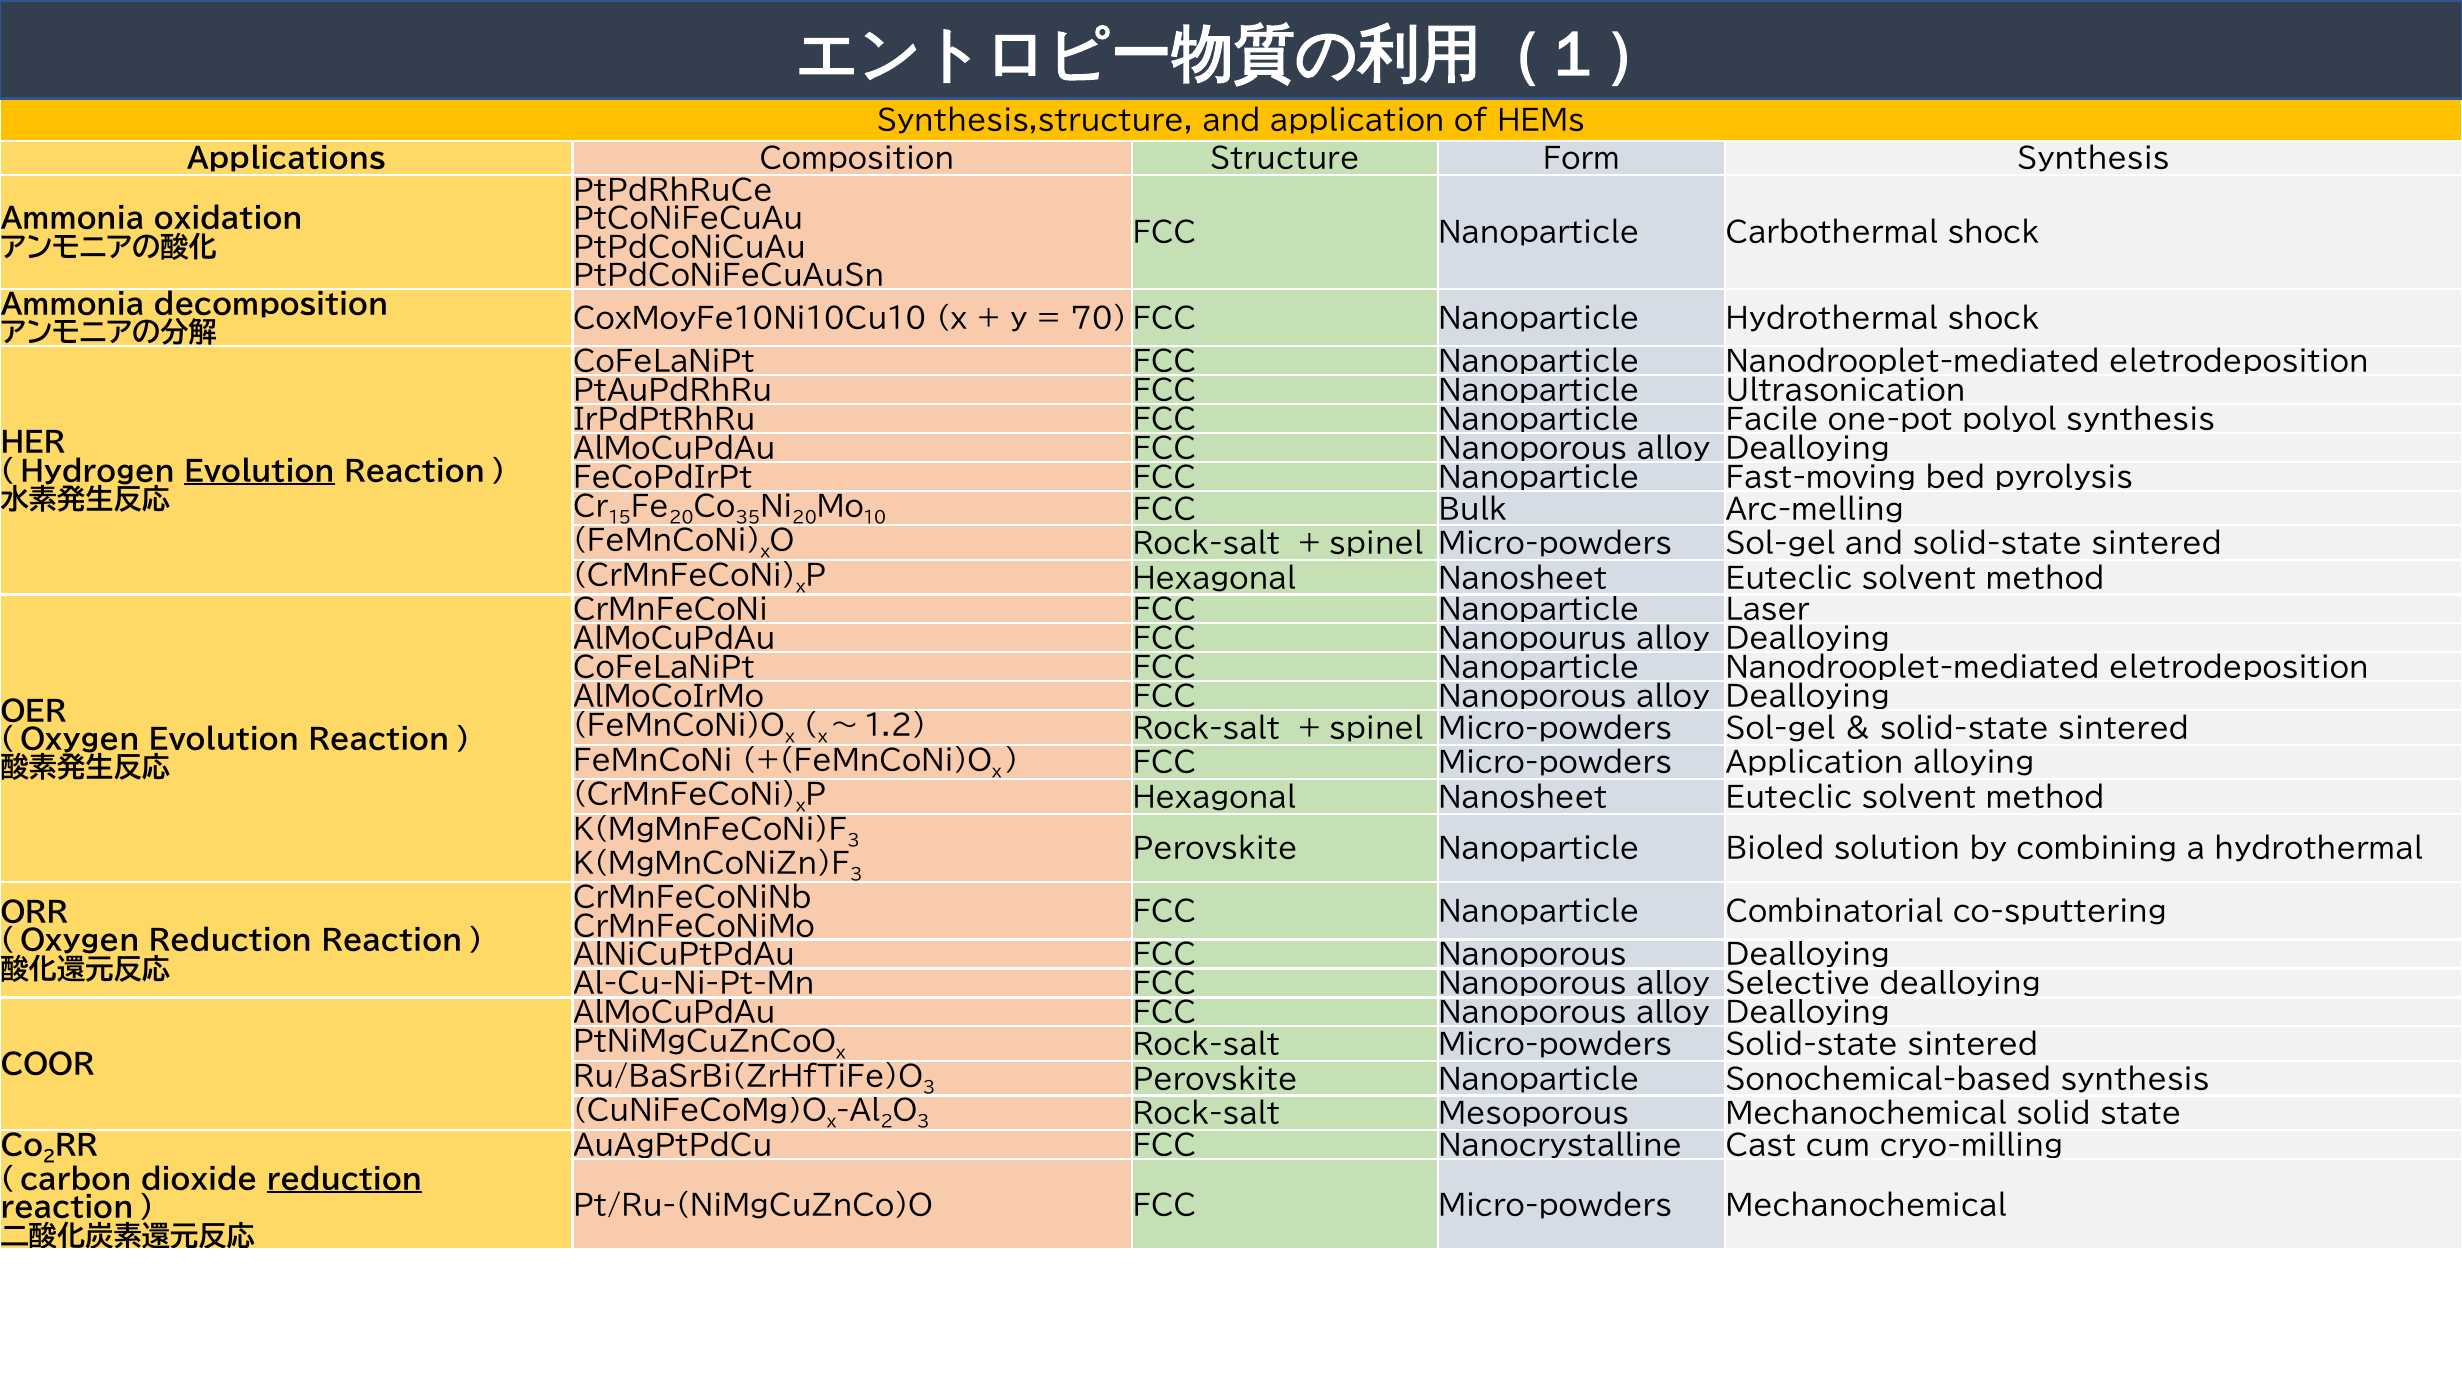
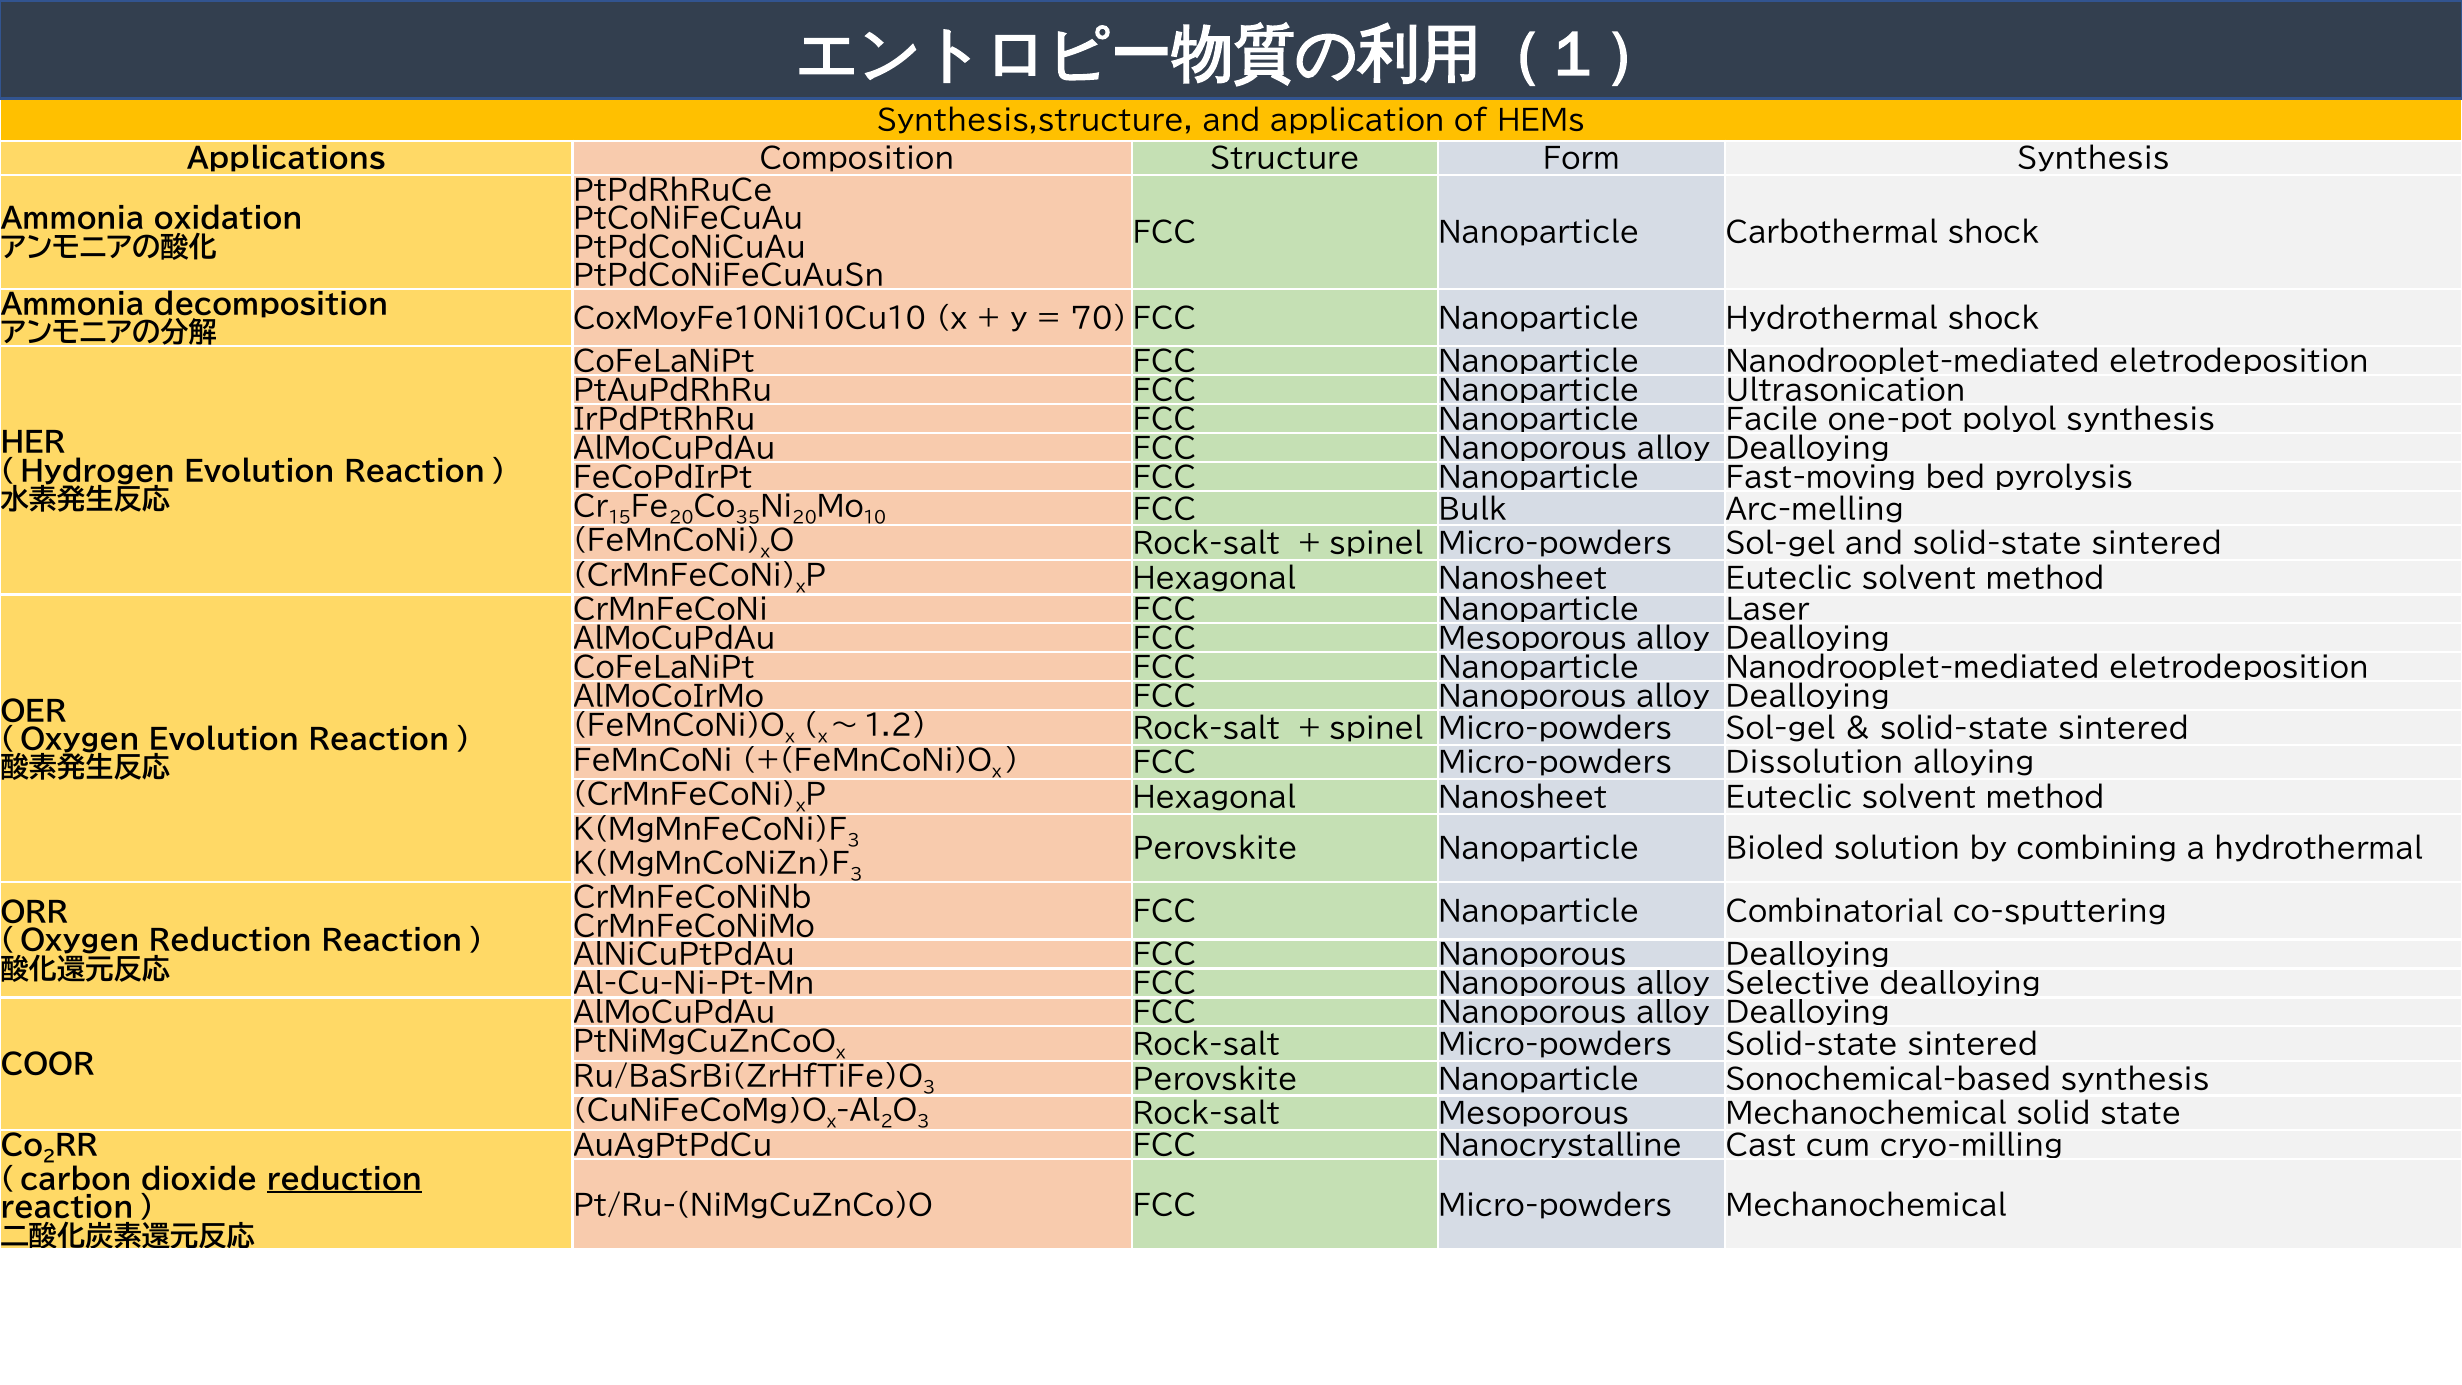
Evolution underline: present -> none (260, 472)
FCC Nanopourus: Nanopourus -> Mesoporous (1533, 639)
Micro-powders Application: Application -> Dissolution (1814, 764)
